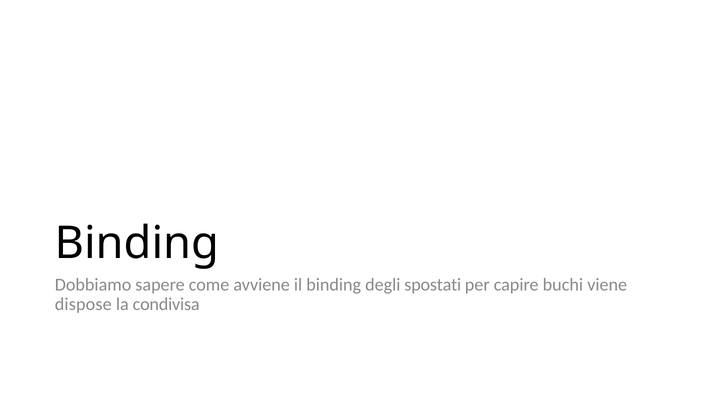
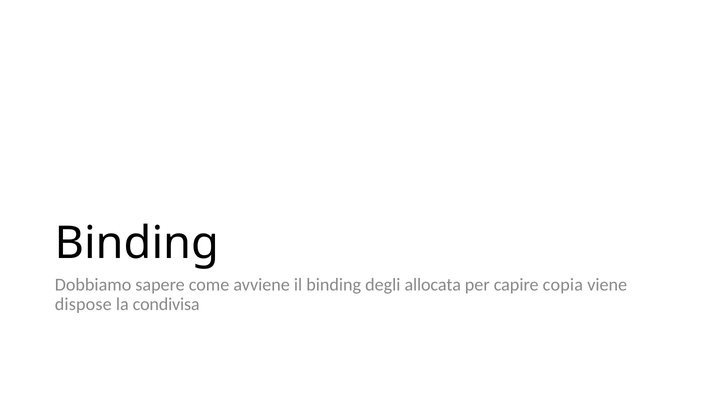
spostati: spostati -> allocata (433, 285)
buchi: buchi -> copia (563, 285)
